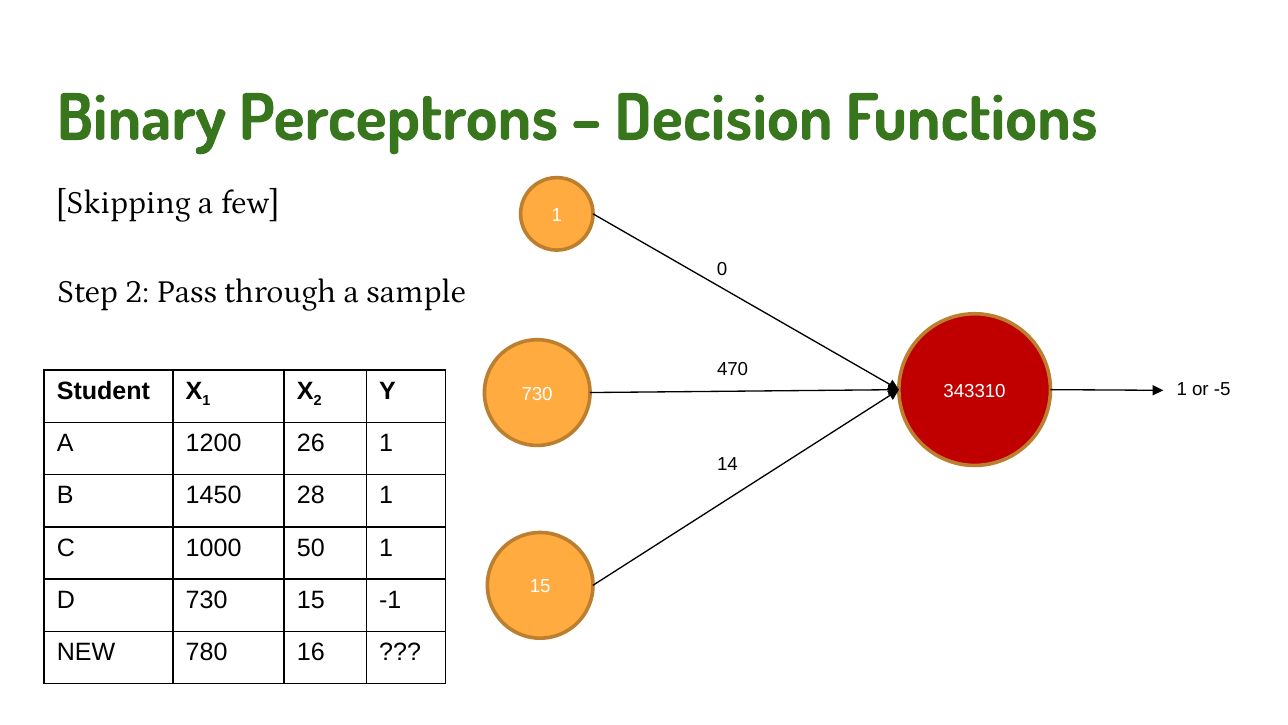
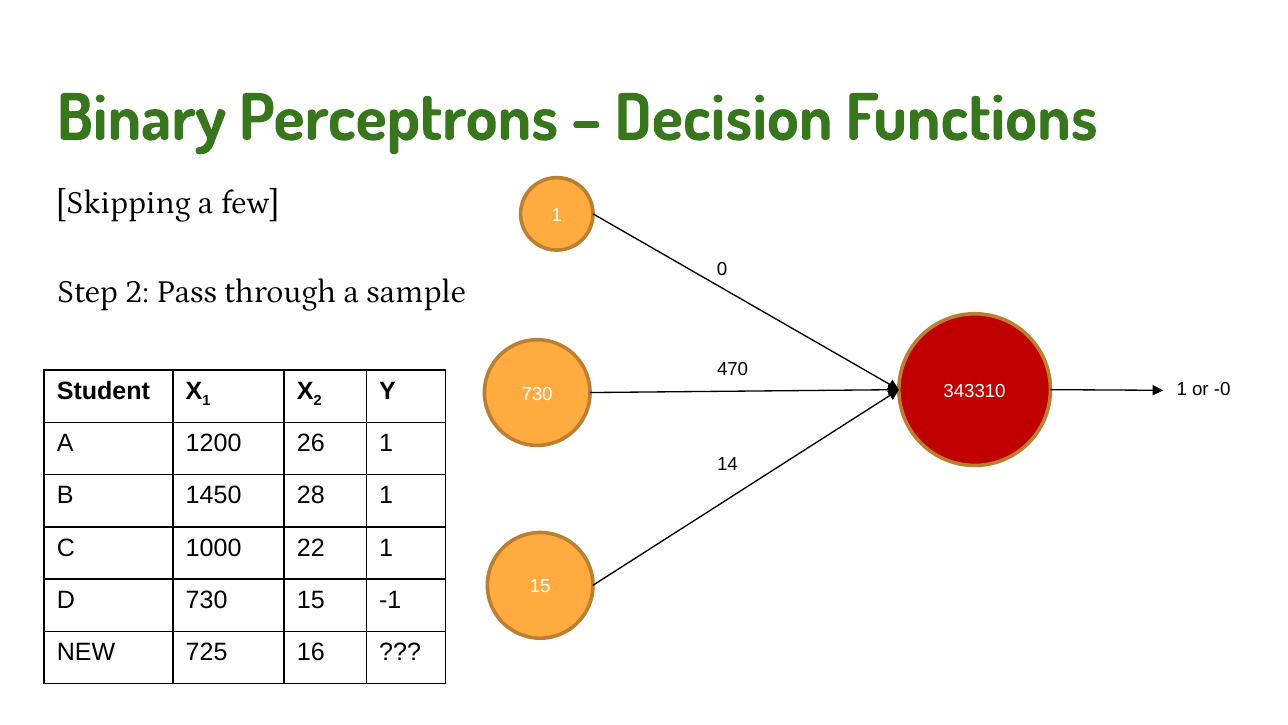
-5: -5 -> -0 (1222, 389)
50: 50 -> 22 (311, 548)
780: 780 -> 725 (207, 652)
